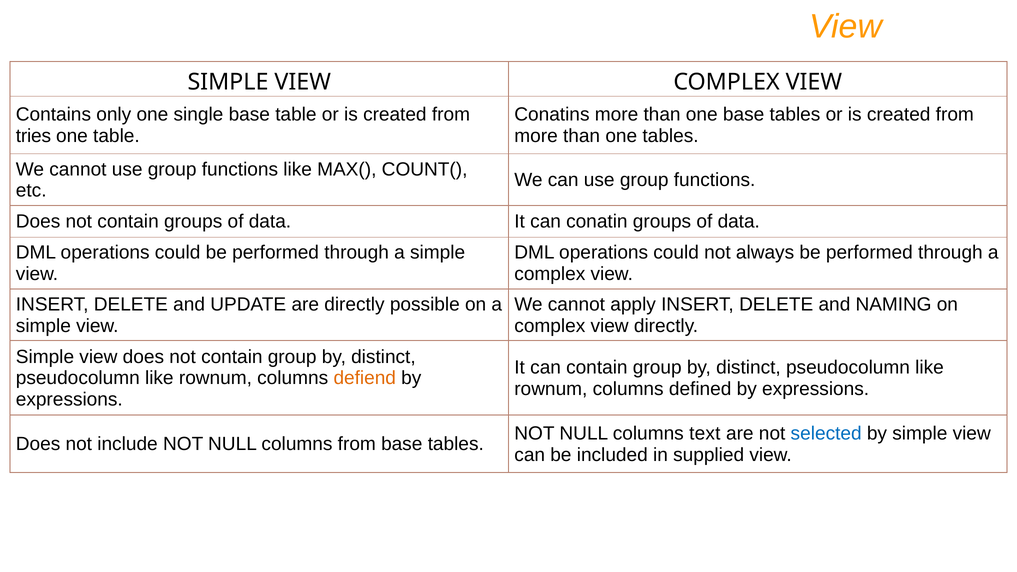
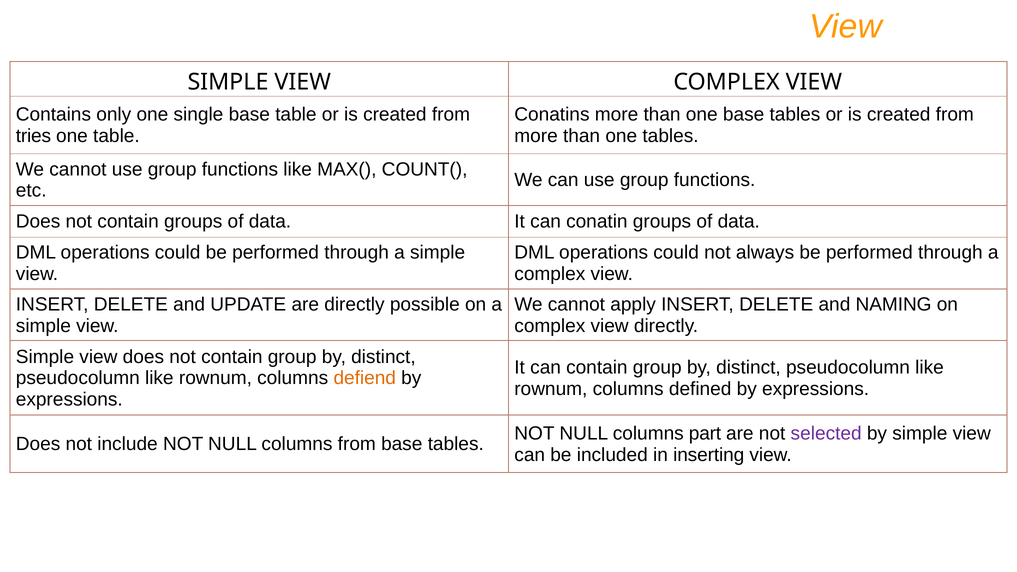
text: text -> part (705, 434)
selected colour: blue -> purple (826, 434)
supplied: supplied -> inserting (709, 455)
